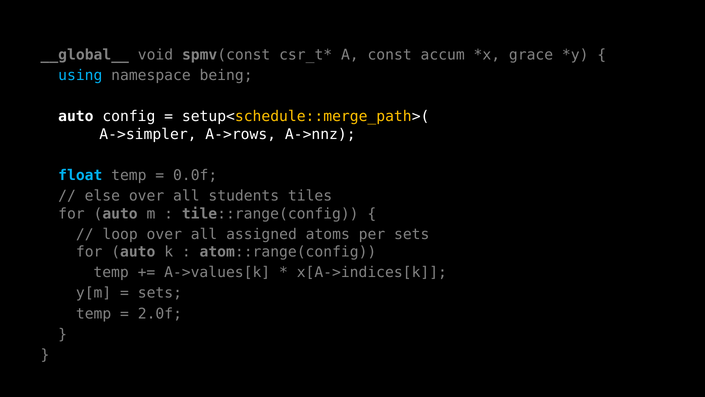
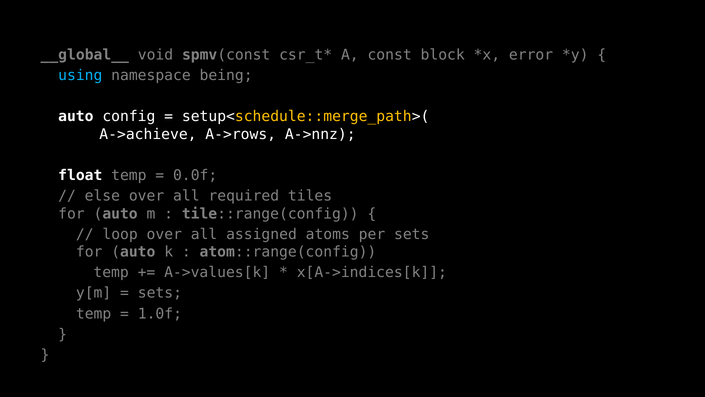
accum: accum -> block (443, 55)
grace: grace -> error (531, 55)
A->simpler: A->simpler -> A->achieve (148, 134)
float colour: light blue -> white (80, 175)
students: students -> required (244, 196)
2.0f: 2.0f -> 1.0f (160, 313)
